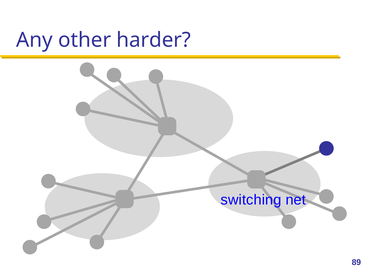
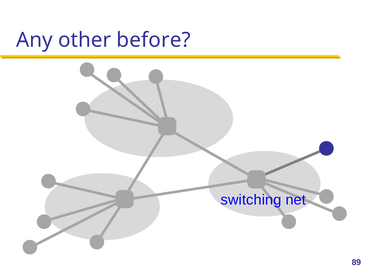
harder: harder -> before (154, 40)
